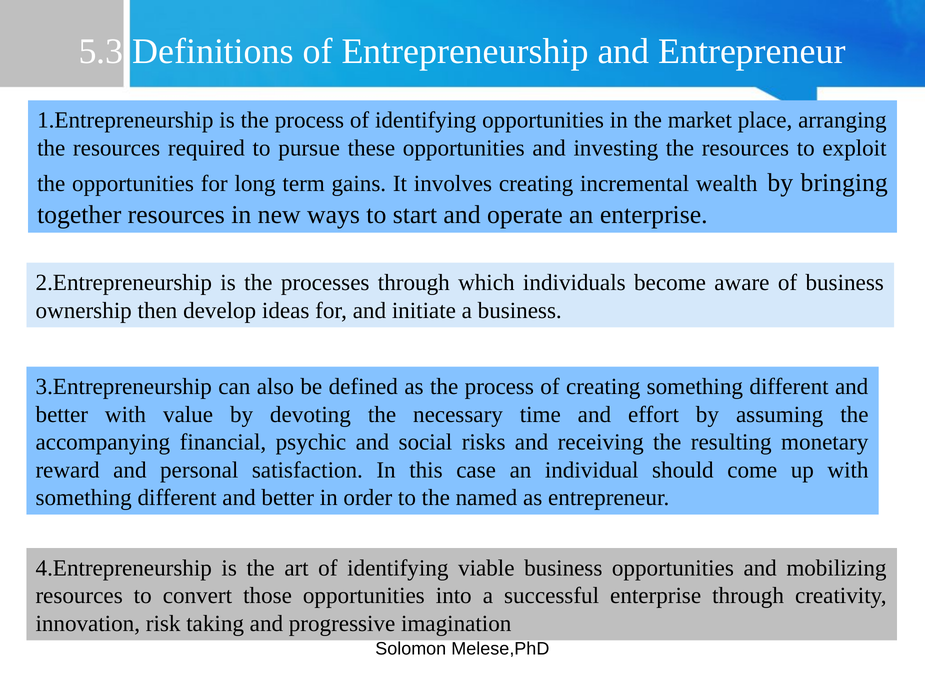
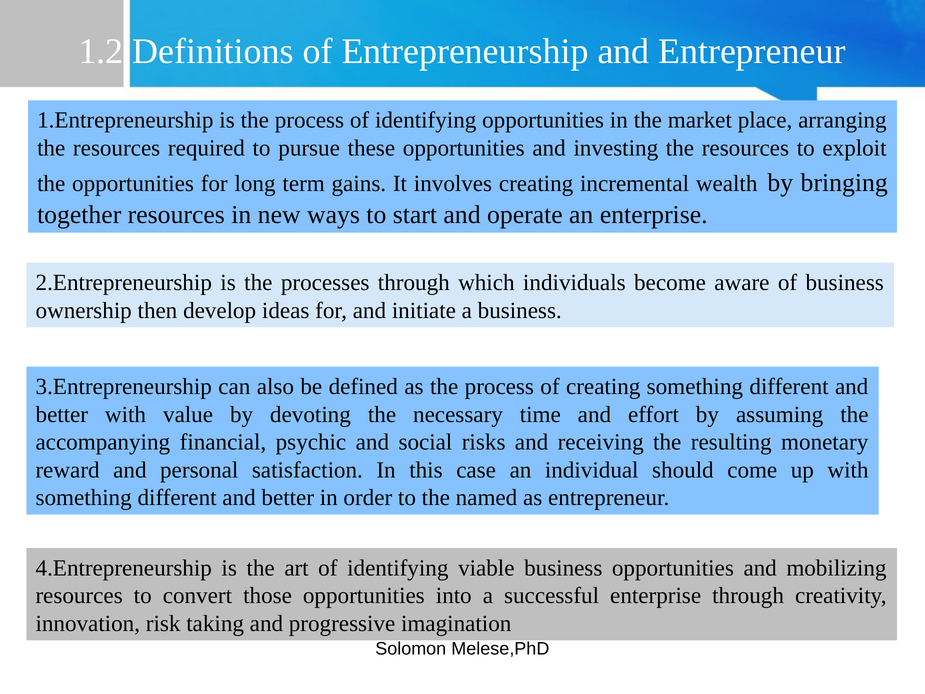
5.3: 5.3 -> 1.2 (101, 51)
